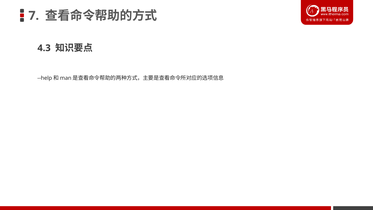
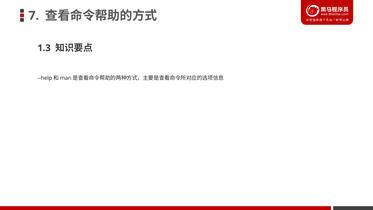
4.3: 4.3 -> 1.3 (44, 48)
